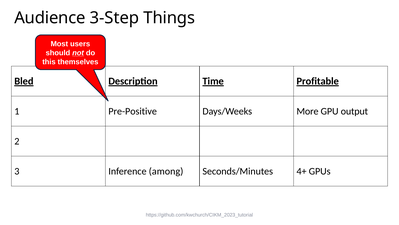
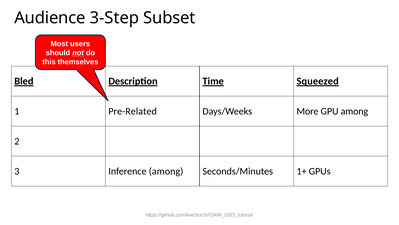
Things: Things -> Subset (169, 18)
Profitable: Profitable -> Squeezed (318, 81)
Pre-Positive: Pre-Positive -> Pre-Related (133, 111)
GPU output: output -> among (354, 111)
4+: 4+ -> 1+ (302, 171)
